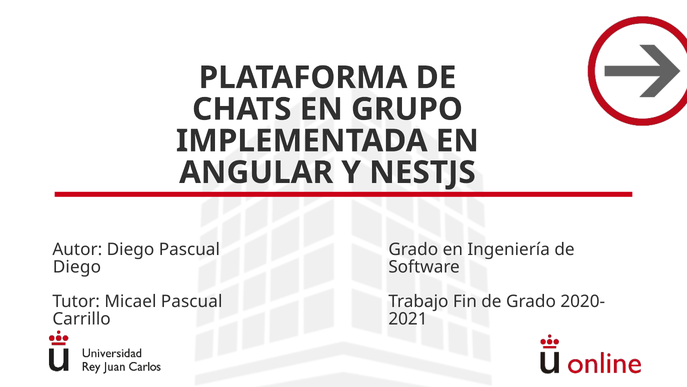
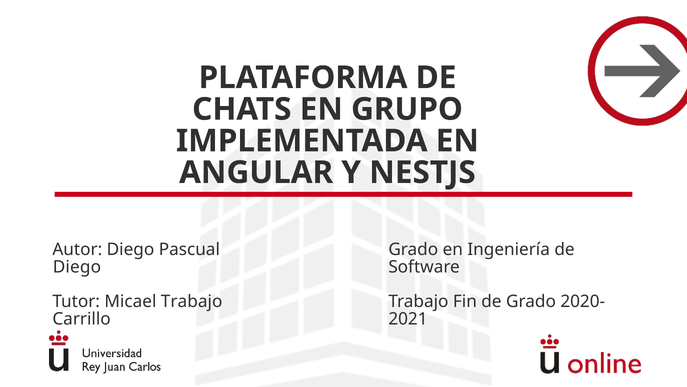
Micael Pascual: Pascual -> Trabajo (192, 301)
